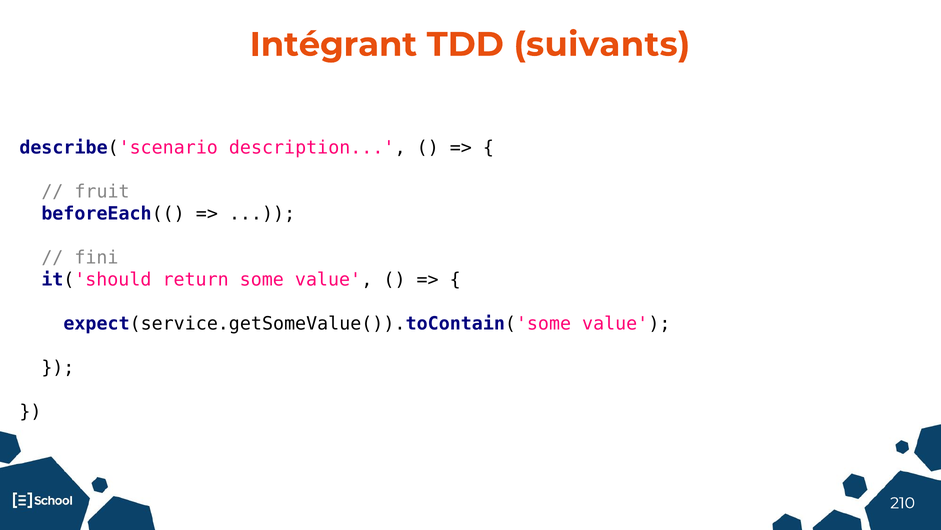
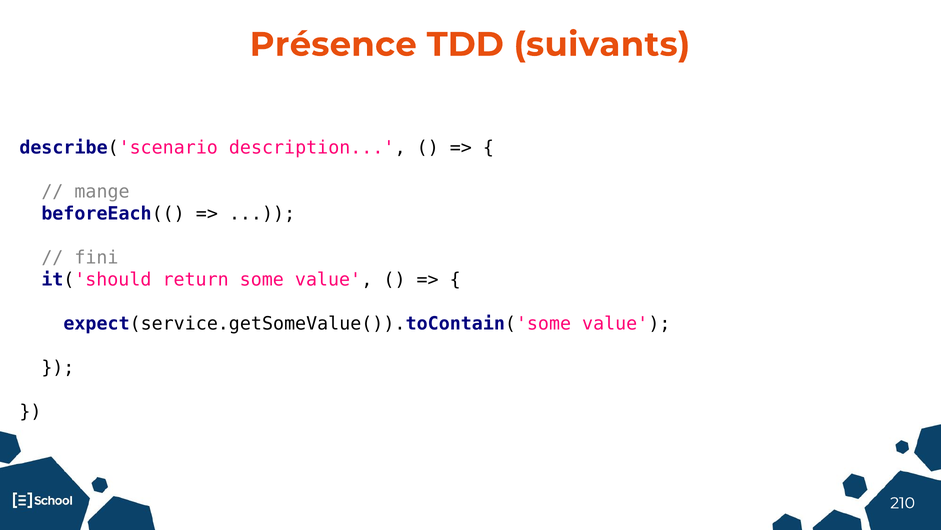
Intégrant: Intégrant -> Présence (333, 45)
fruit: fruit -> mange (102, 192)
